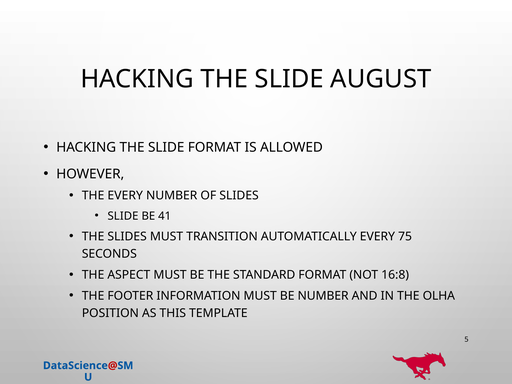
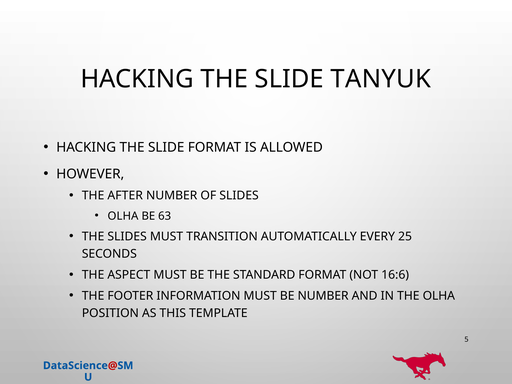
AUGUST: AUGUST -> TANYUK (381, 79)
THE EVERY: EVERY -> AFTER (125, 196)
SLIDE: SLIDE -> OLHA (123, 216)
41: 41 -> 63 (165, 216)
75: 75 -> 25 (405, 237)
16:8: 16:8 -> 16:6 (395, 275)
